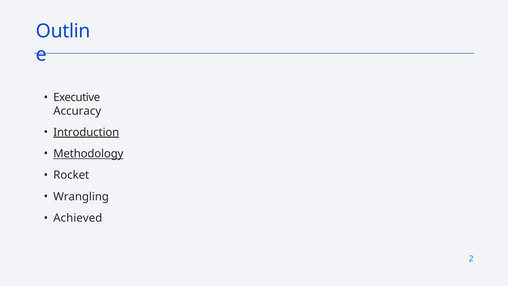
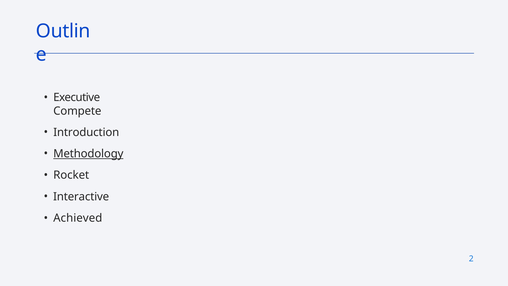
Accuracy: Accuracy -> Compete (77, 111)
Introduction underline: present -> none (86, 132)
Wrangling: Wrangling -> Interactive (81, 196)
